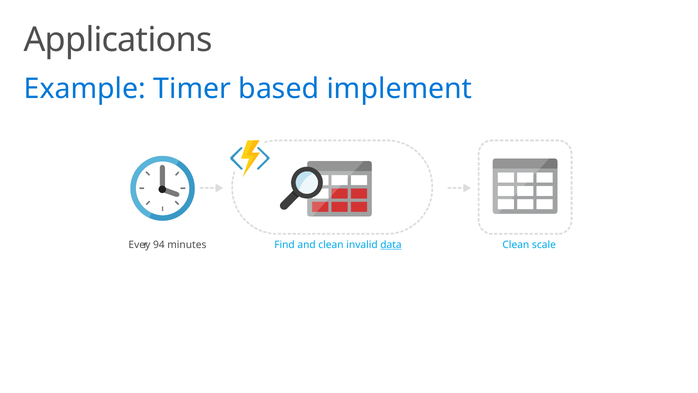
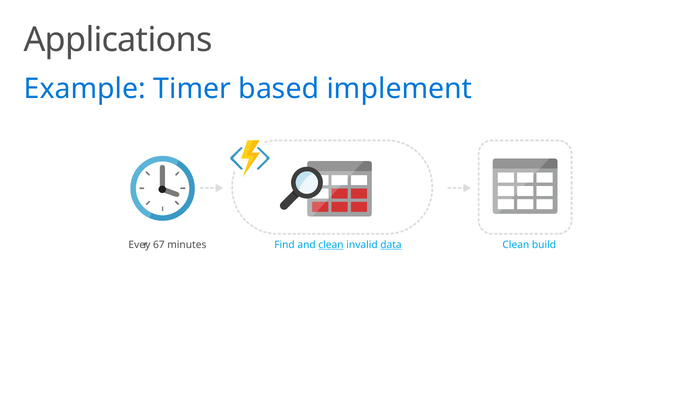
94: 94 -> 67 (159, 245)
clean underline: none -> present (331, 245)
scale: scale -> build (544, 245)
